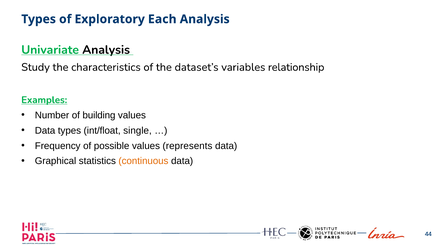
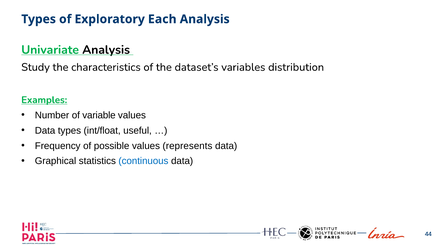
relationship: relationship -> distribution (296, 67)
building: building -> variable (99, 115)
single: single -> useful (138, 130)
continuous colour: orange -> blue (143, 161)
